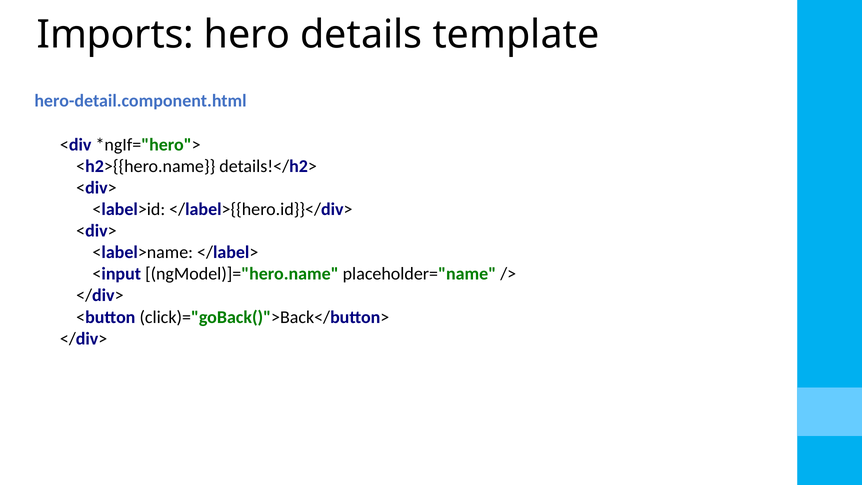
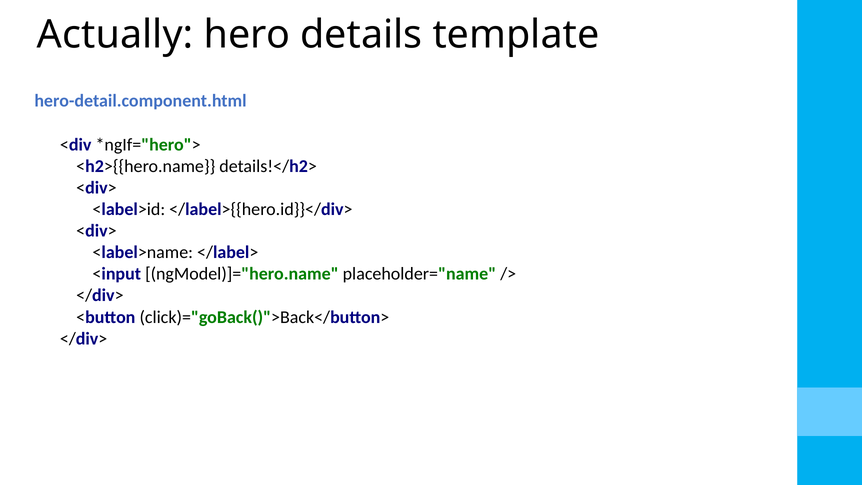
Imports: Imports -> Actually (115, 35)
